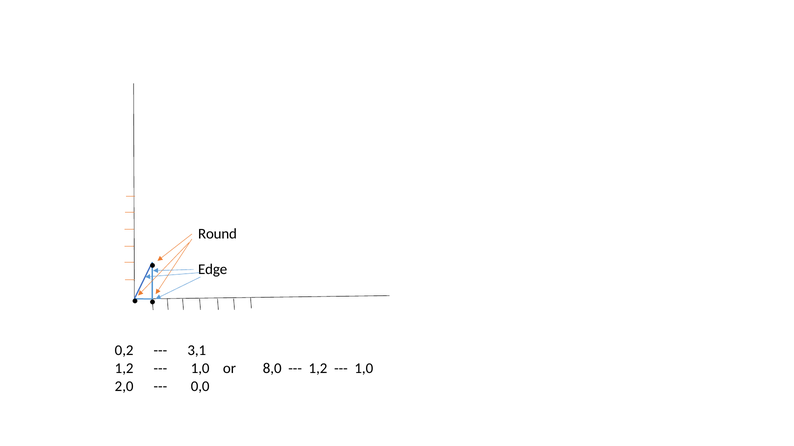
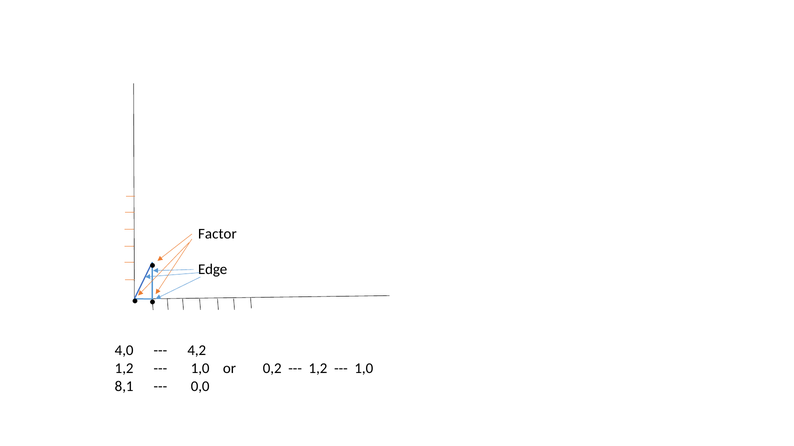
Round: Round -> Factor (217, 234)
0,2: 0,2 -> 4,0 (124, 351)
3,1: 3,1 -> 4,2 (197, 351)
8,0: 8,0 -> 0,2 (272, 369)
2,0: 2,0 -> 8,1 (124, 387)
